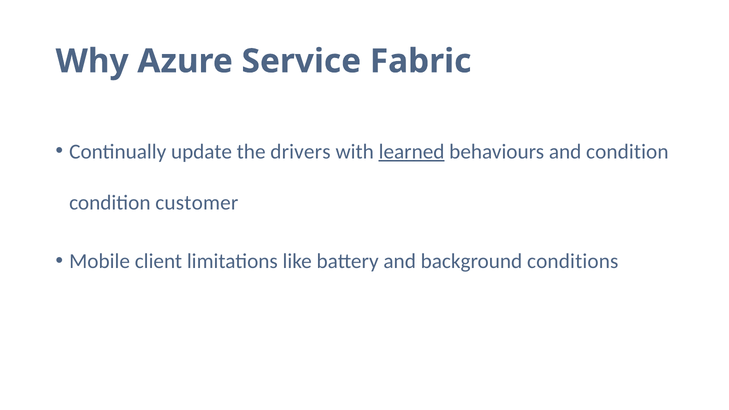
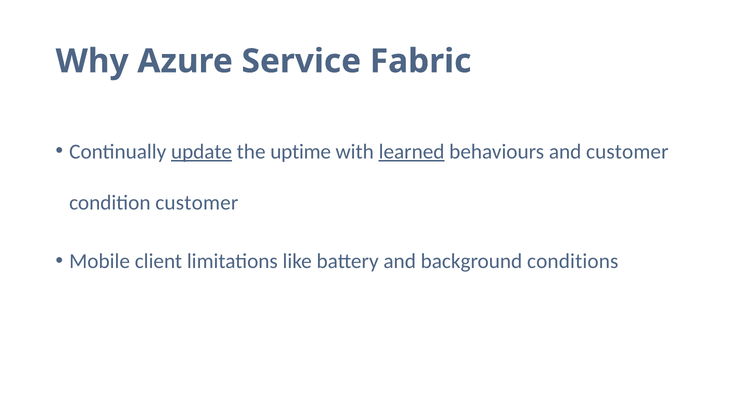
update underline: none -> present (202, 152)
drivers: drivers -> uptime (301, 152)
and condition: condition -> customer (627, 152)
